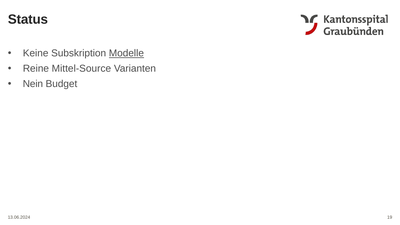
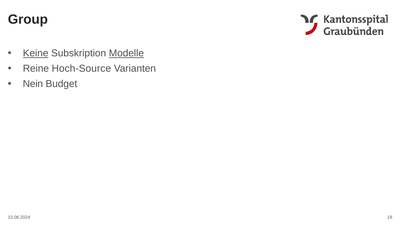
Status: Status -> Group (28, 19)
Keine underline: none -> present (36, 53)
Mittel-Source: Mittel-Source -> Hoch-Source (81, 69)
